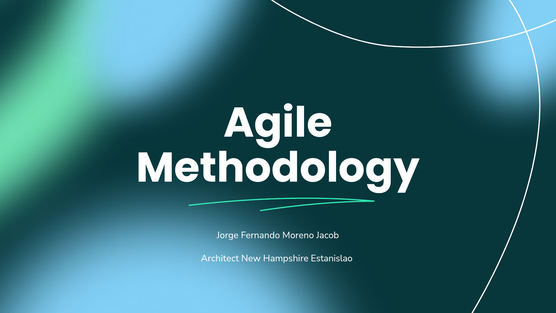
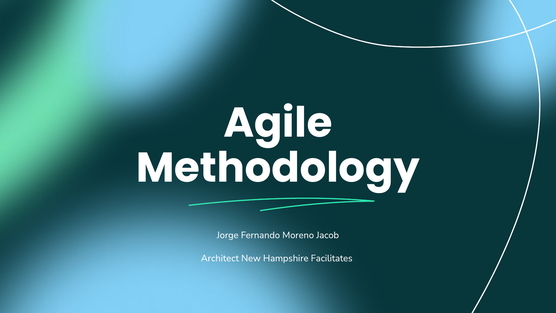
Estanislao: Estanislao -> Facilitates (332, 258)
